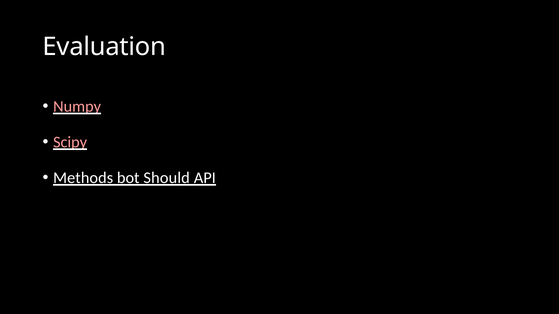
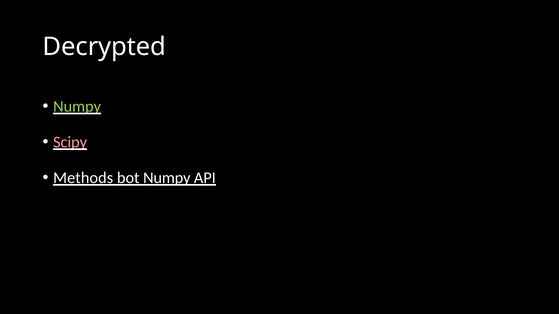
Evaluation: Evaluation -> Decrypted (104, 47)
Numpy colour: pink -> light green (77, 107)
bot Should: Should -> Numpy (167, 178)
